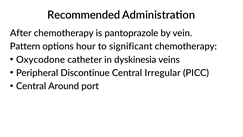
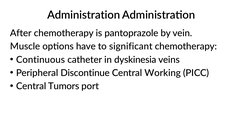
Recommended: Recommended -> Administration (84, 15)
Pattern: Pattern -> Muscle (25, 46)
hour: hour -> have (86, 46)
Oxycodone: Oxycodone -> Continuous (41, 60)
Irregular: Irregular -> Working (163, 73)
Around: Around -> Tumors (64, 86)
